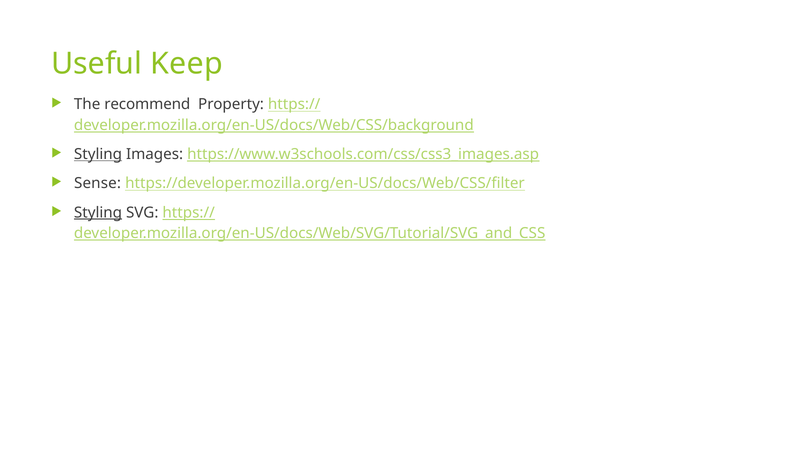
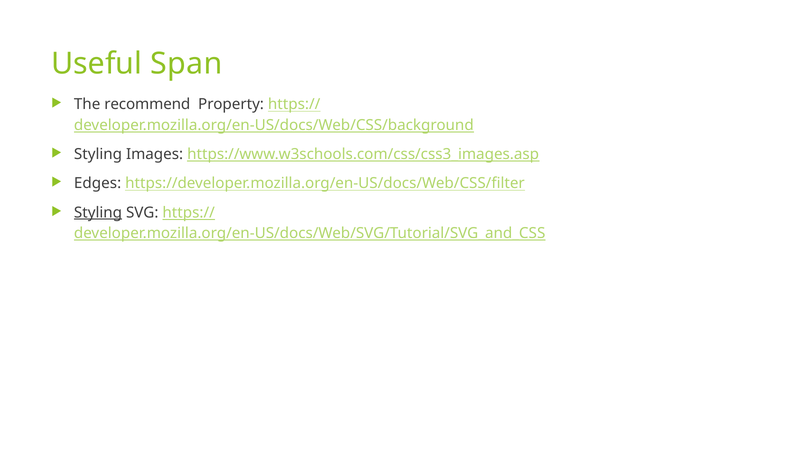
Keep: Keep -> Span (187, 64)
Styling underline: present -> none (98, 154)
Sense: Sense -> Edges (98, 183)
